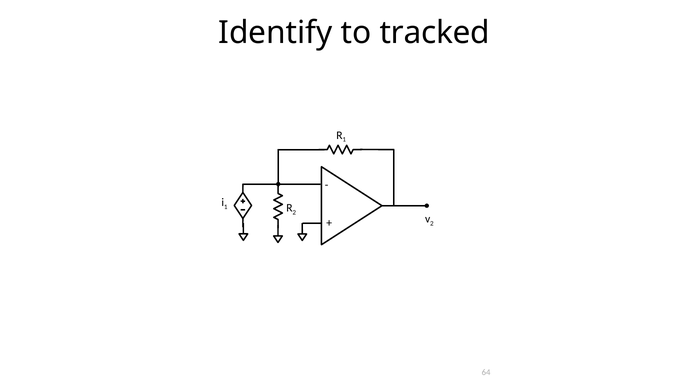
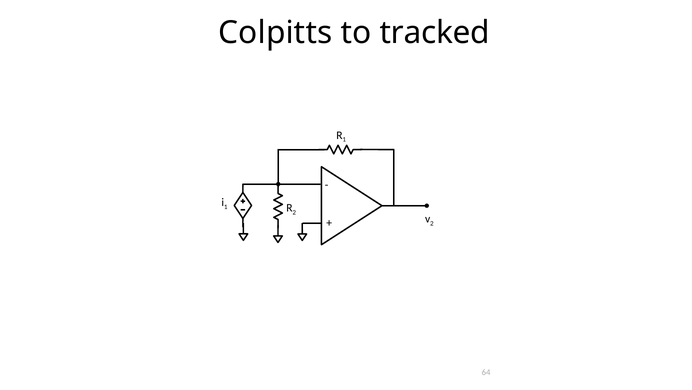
Identify: Identify -> Colpitts (275, 33)
